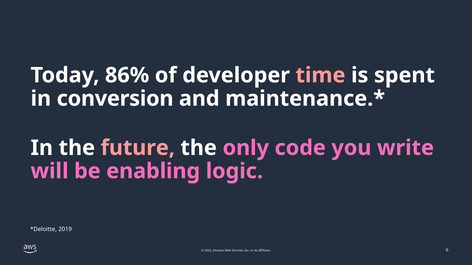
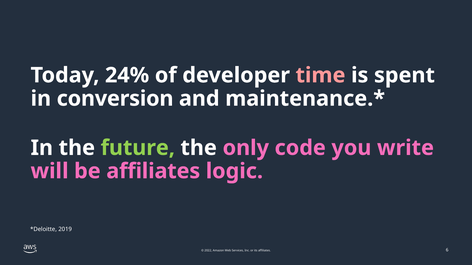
86%: 86% -> 24% (127, 75)
future colour: pink -> light green (138, 148)
be enabling: enabling -> affiliates (153, 171)
